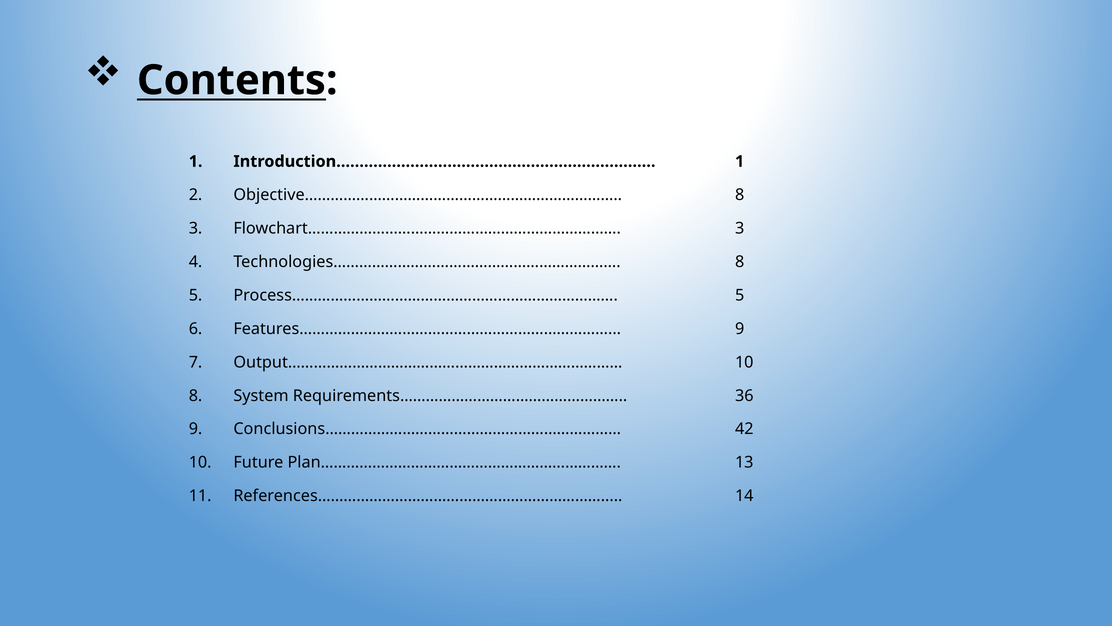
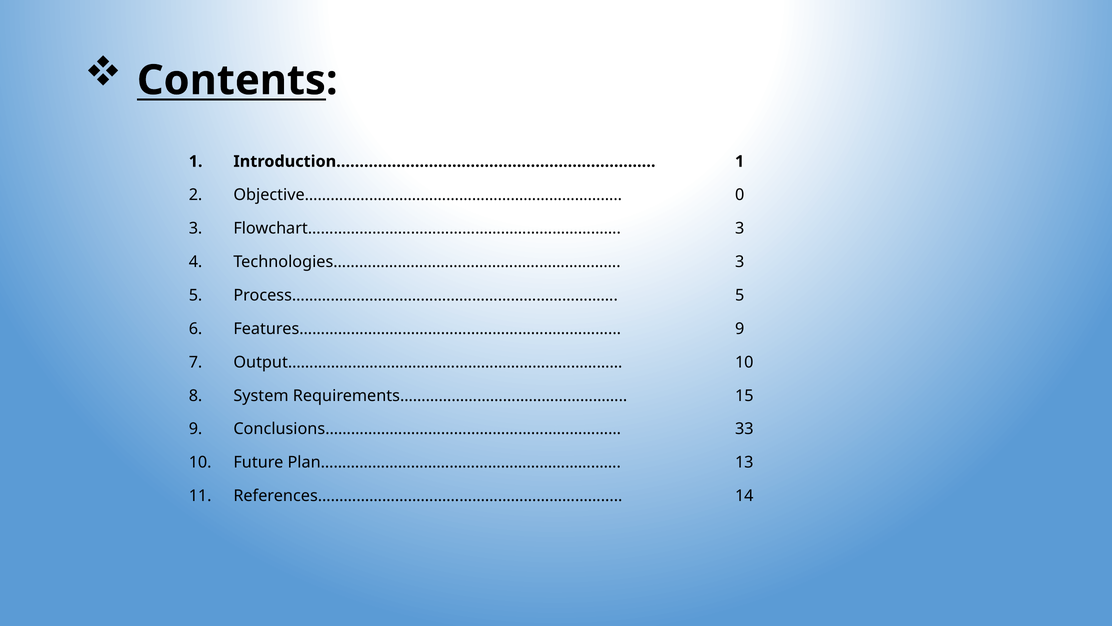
Objective……………………………………………………………… 8: 8 -> 0 (740, 195)
Technologies………………………………………………………… 8: 8 -> 3 (740, 262)
36: 36 -> 15 (744, 395)
42: 42 -> 33 (744, 429)
